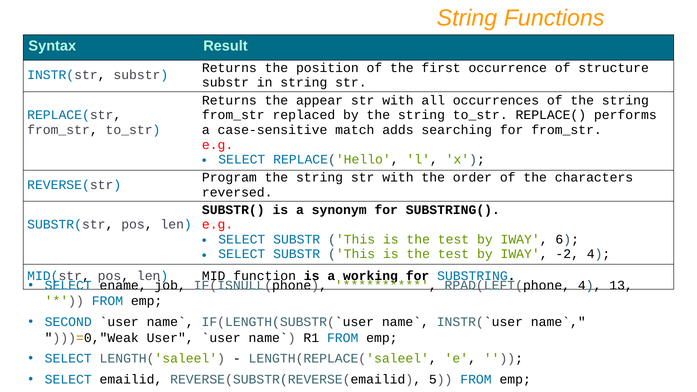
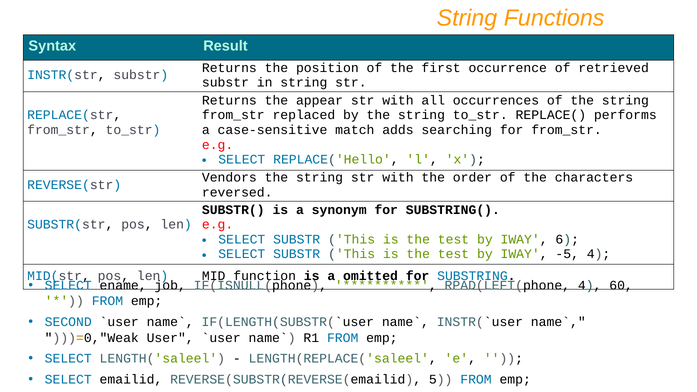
structure: structure -> retrieved (614, 68)
Program: Program -> Vendors (229, 178)
-2: -2 -> -5 (567, 254)
working: working -> omitted (371, 276)
13: 13 -> 60 (621, 286)
